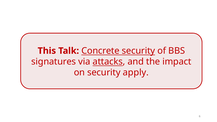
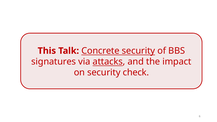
apply: apply -> check (136, 73)
